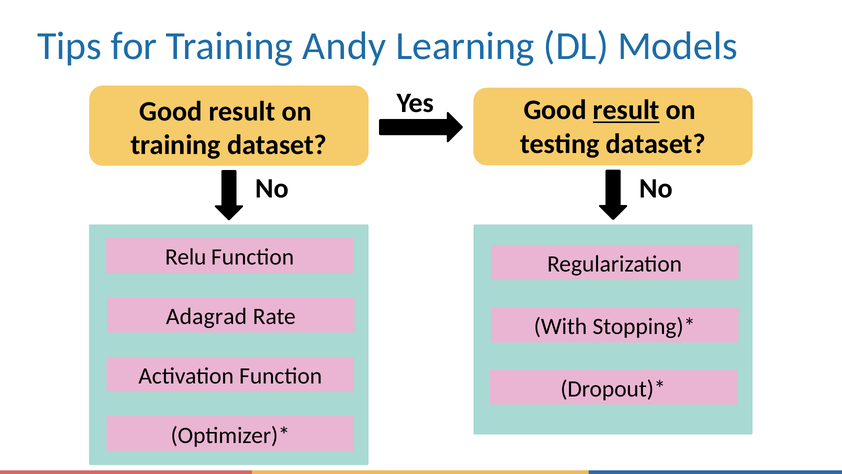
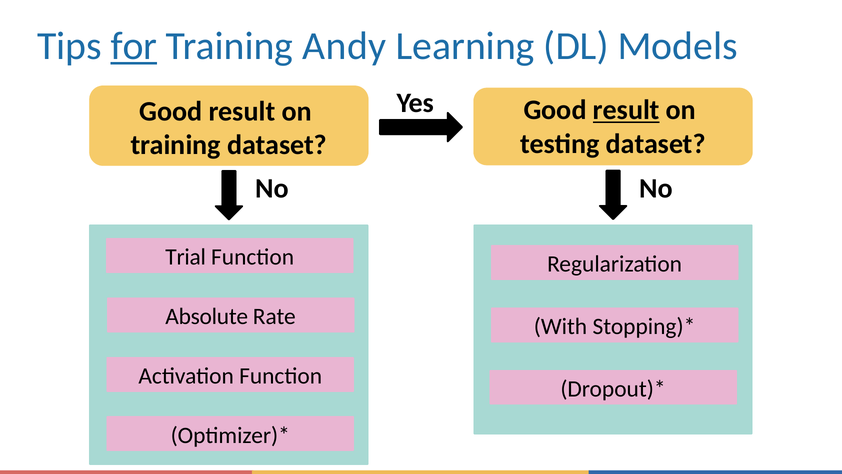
for underline: none -> present (134, 46)
Relu: Relu -> Trial (186, 257)
Adagrad: Adagrad -> Absolute (207, 316)
